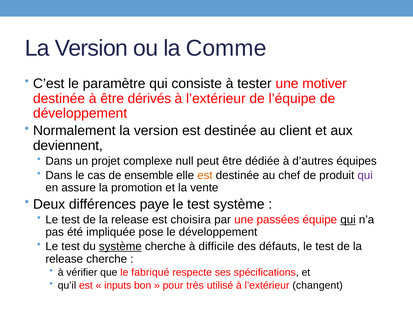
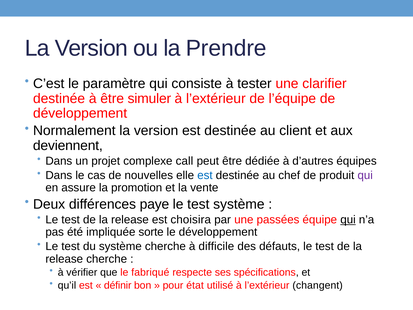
Comme: Comme -> Prendre (226, 48)
motiver: motiver -> clarifier (324, 84)
dérivés: dérivés -> simuler (149, 98)
null: null -> call (184, 161)
ensemble: ensemble -> nouvelles (149, 175)
est colour: orange -> blue (205, 175)
pose: pose -> sorte (151, 232)
système underline: present -> none (120, 246)
inputs: inputs -> définir (118, 285)
très: très -> état (195, 285)
